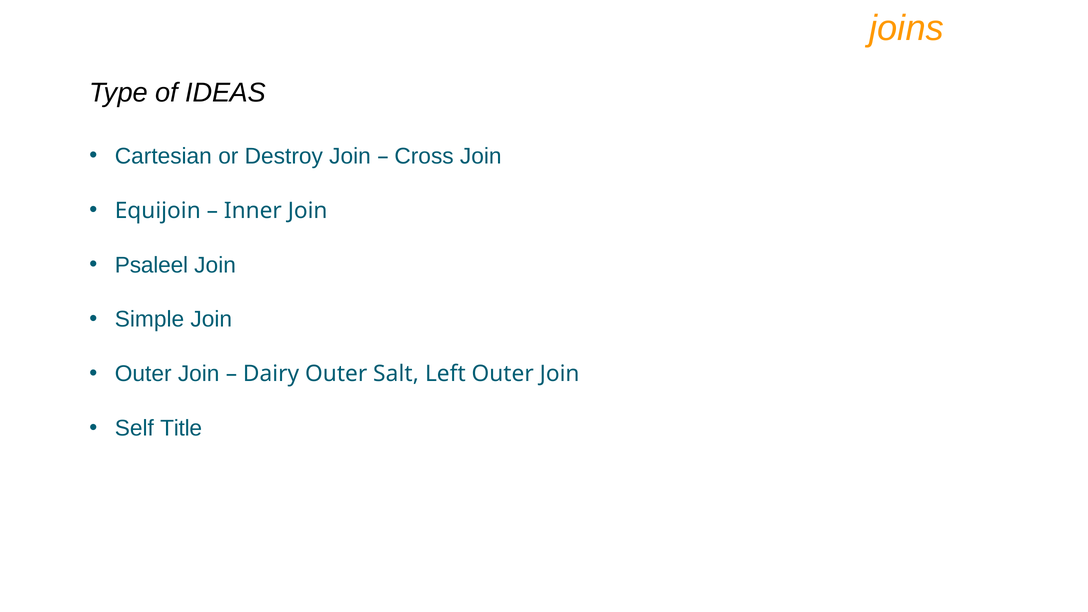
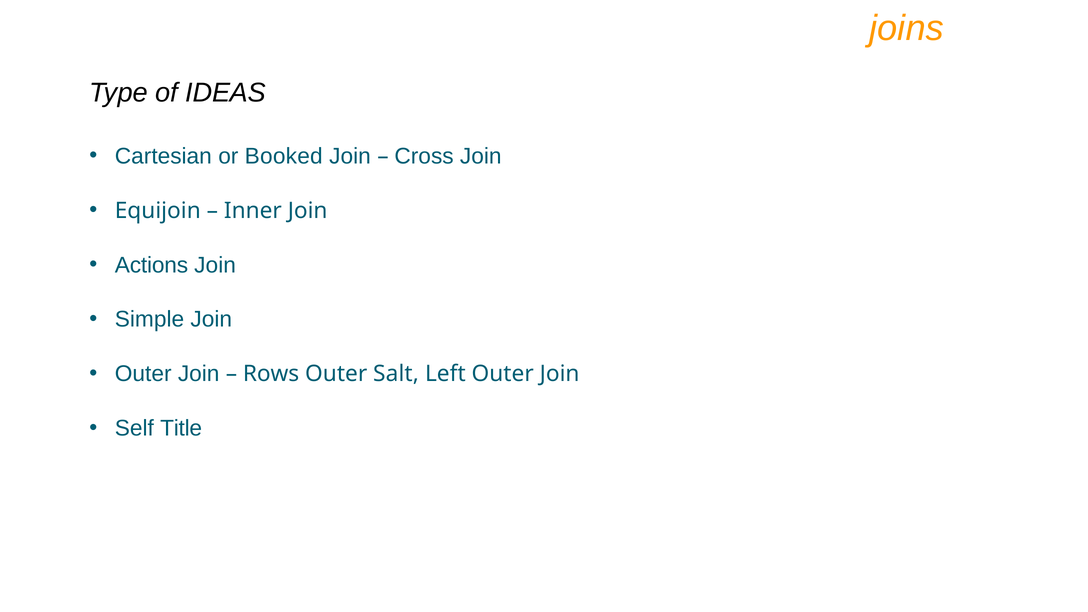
Destroy: Destroy -> Booked (284, 156)
Psaleel: Psaleel -> Actions (151, 265)
Dairy: Dairy -> Rows (271, 374)
